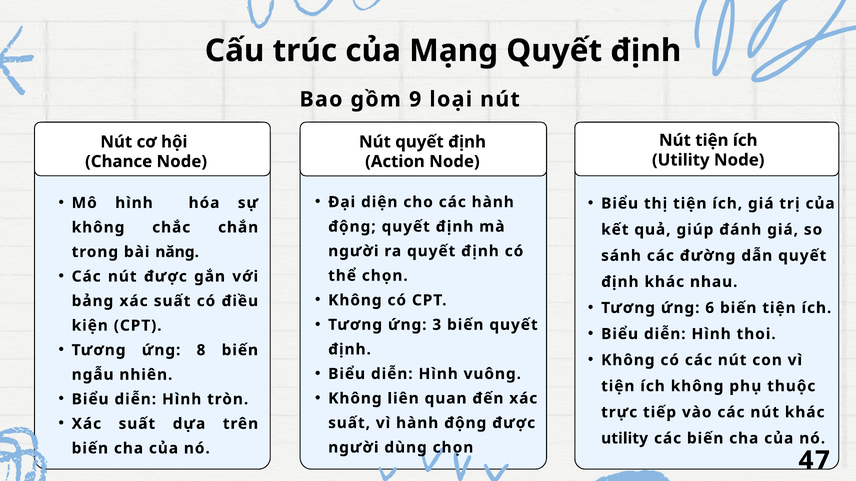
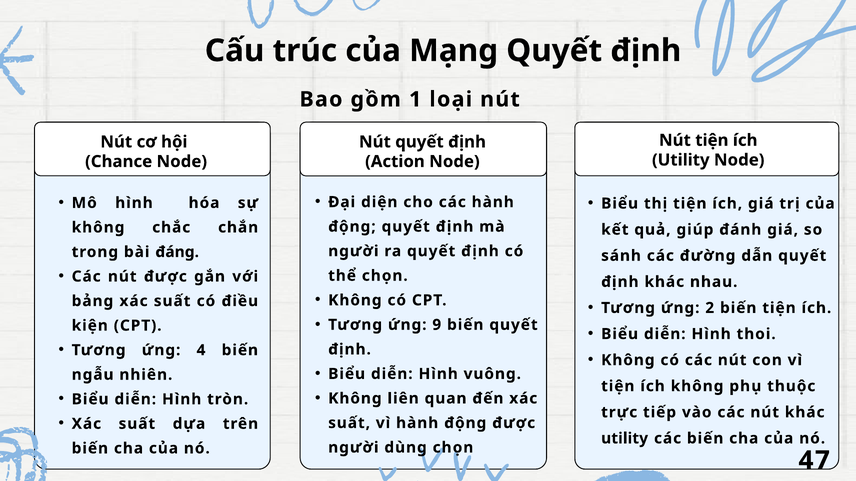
9: 9 -> 1 (415, 99)
năng: năng -> đáng (177, 252)
6: 6 -> 2 (710, 308)
3: 3 -> 9 (437, 325)
8: 8 -> 4 (201, 350)
